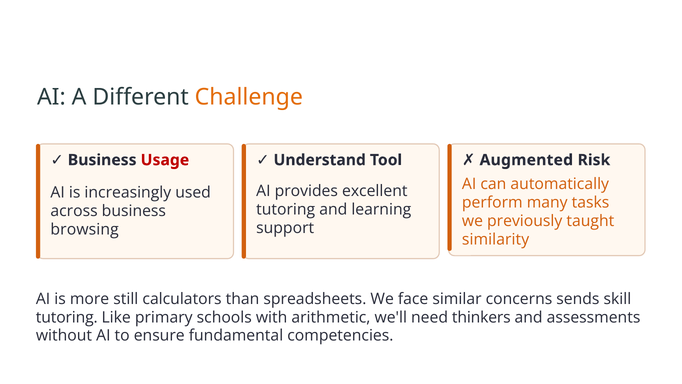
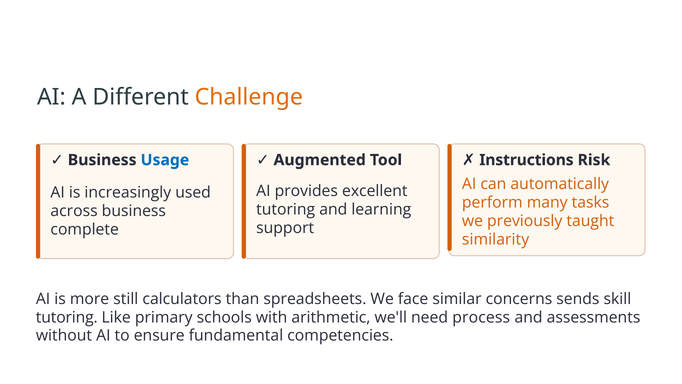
Usage colour: red -> blue (165, 160)
Understand: Understand -> Augmented (320, 160)
Augmented: Augmented -> Instructions (526, 160)
browsing: browsing -> complete (85, 229)
thinkers: thinkers -> process (481, 317)
